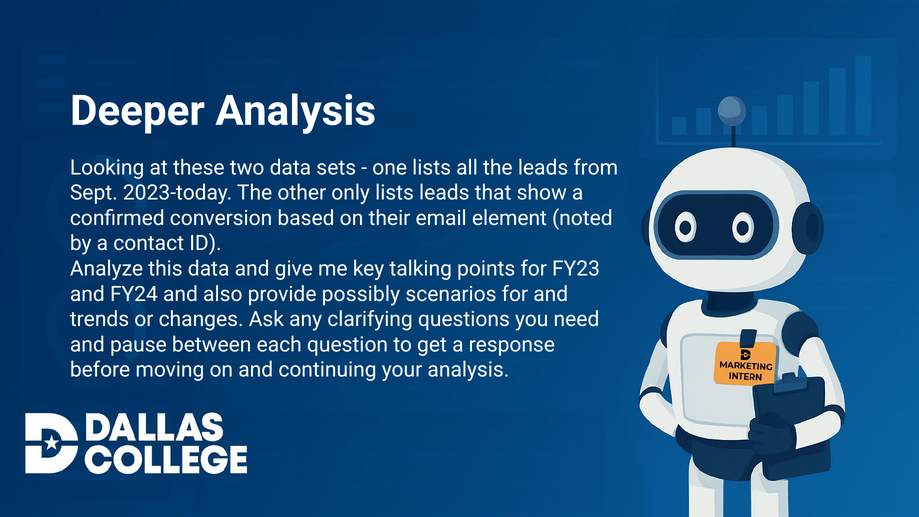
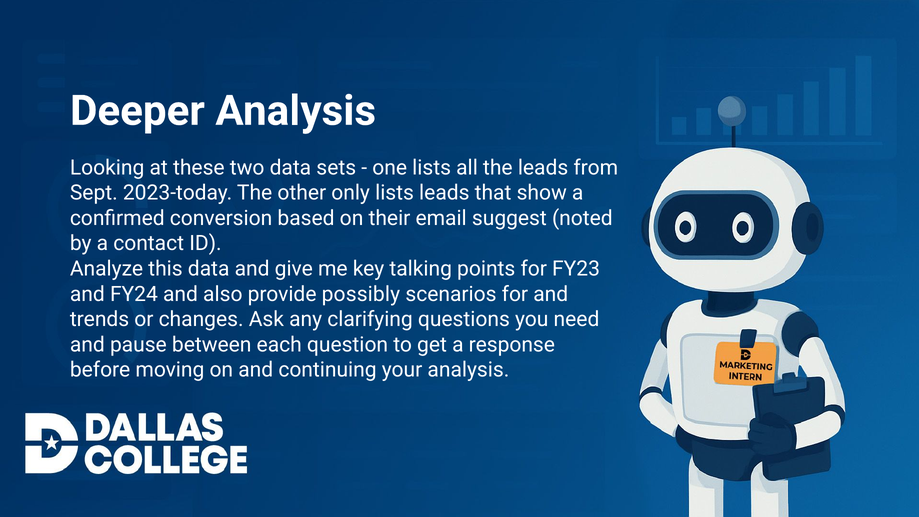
element: element -> suggest (509, 218)
